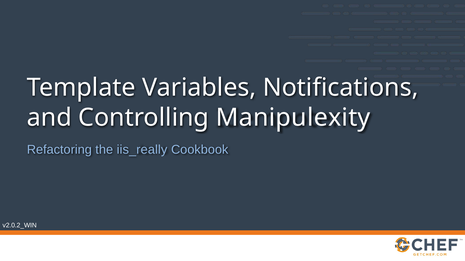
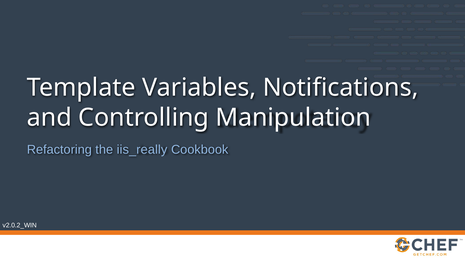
Manipulexity: Manipulexity -> Manipulation (293, 118)
